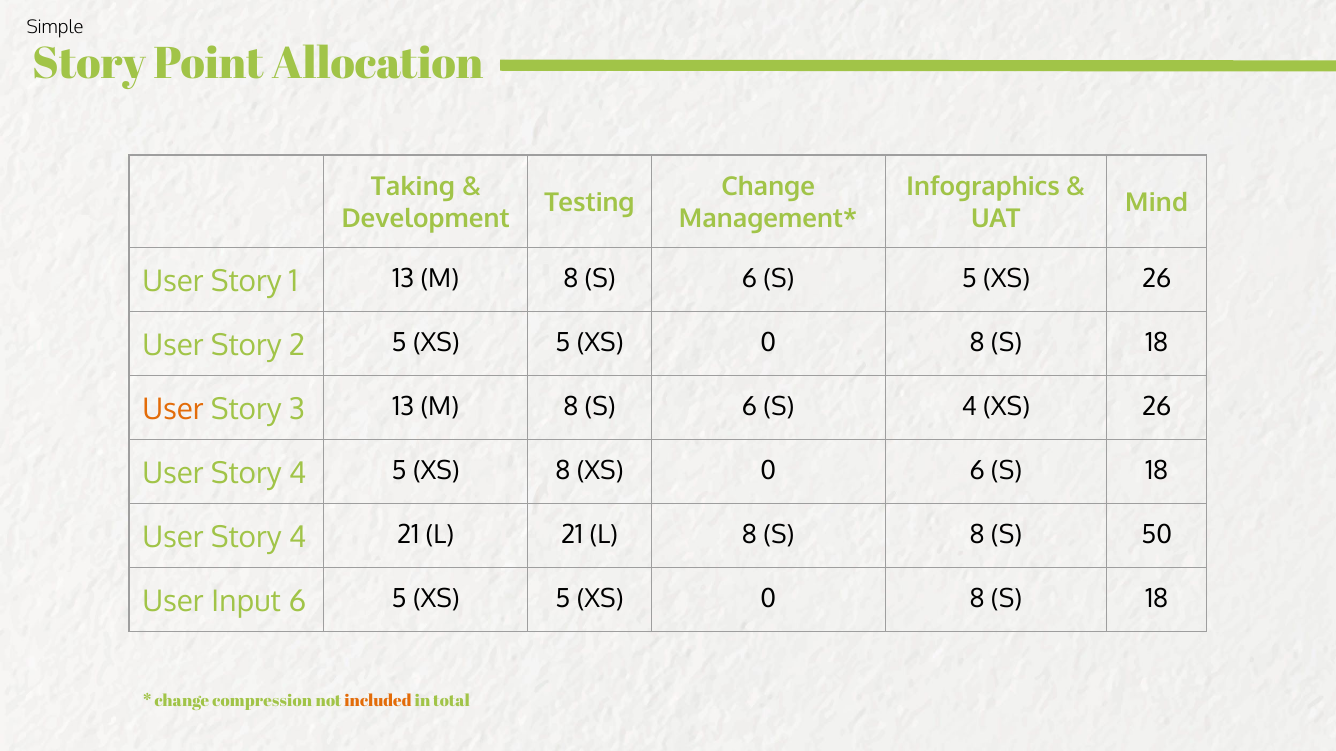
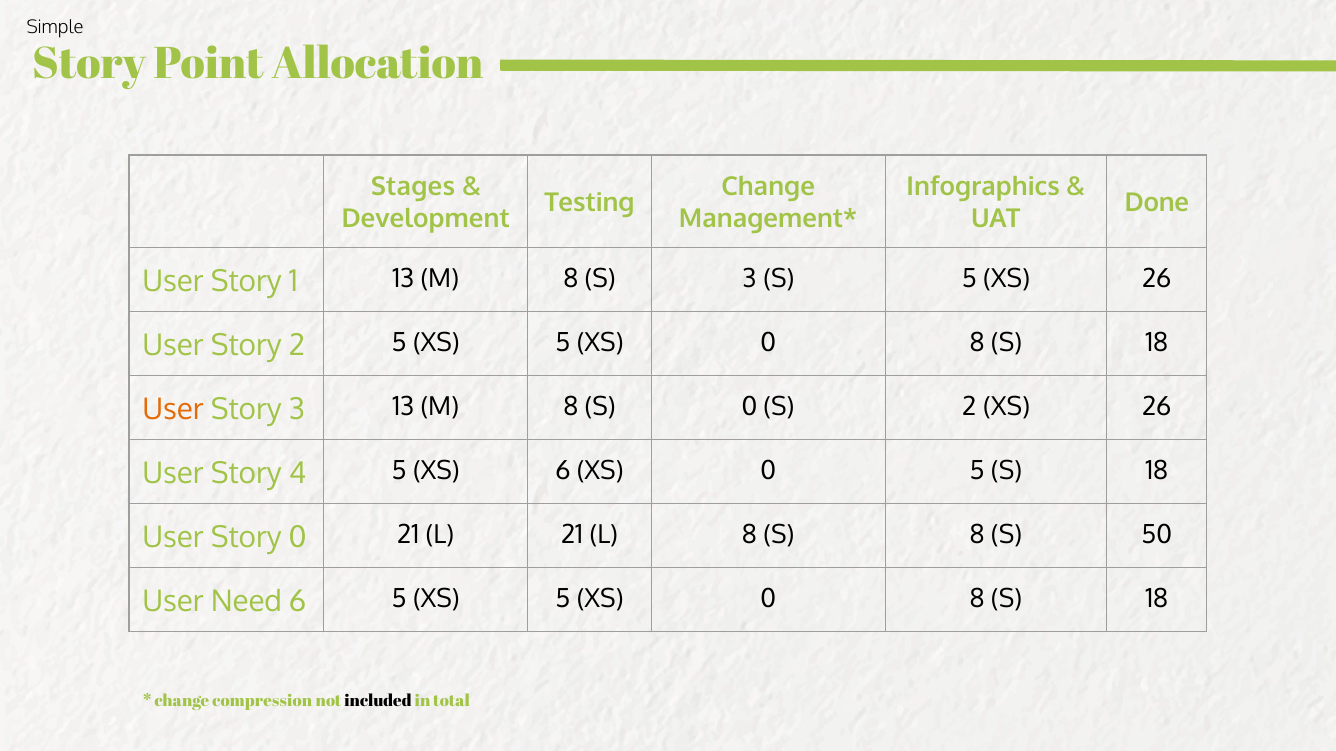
Taking: Taking -> Stages (413, 187)
Mind: Mind -> Done (1157, 203)
6: 6 -> 3 (749, 279)
6: 6 -> 0 (750, 407)
S 4: 4 -> 2 (969, 407)
XS 8: 8 -> 6 (563, 471)
0 6: 6 -> 5 (977, 471)
4: 4 -> 0 (298, 538)
Input: Input -> Need (246, 602)
included colour: orange -> black (378, 701)
